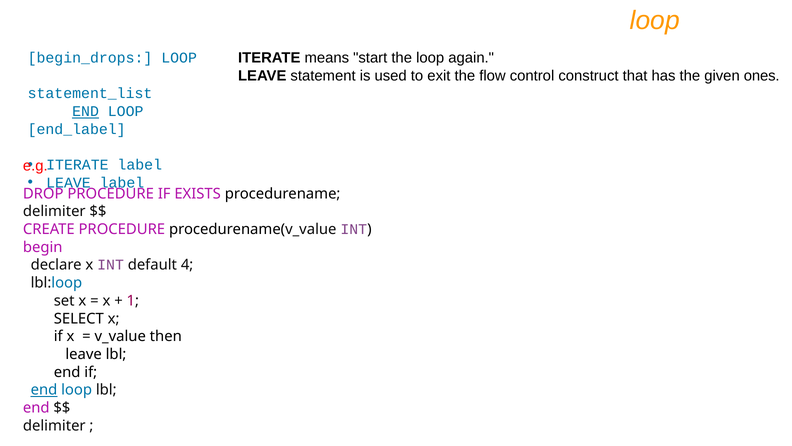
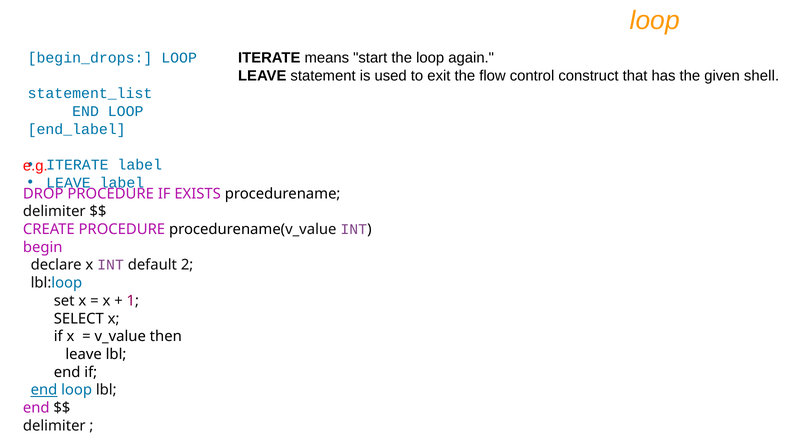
ones: ones -> shell (762, 76)
END underline: present -> none (86, 111)
4: 4 -> 2 (187, 265)
